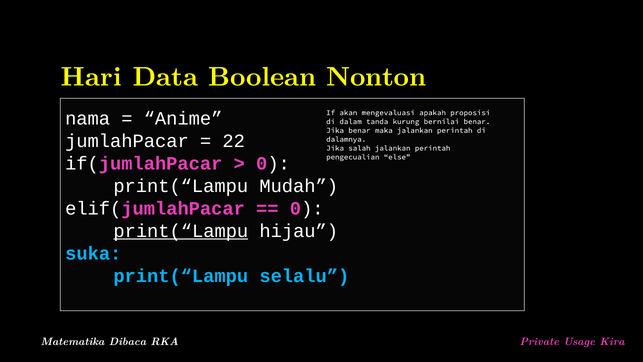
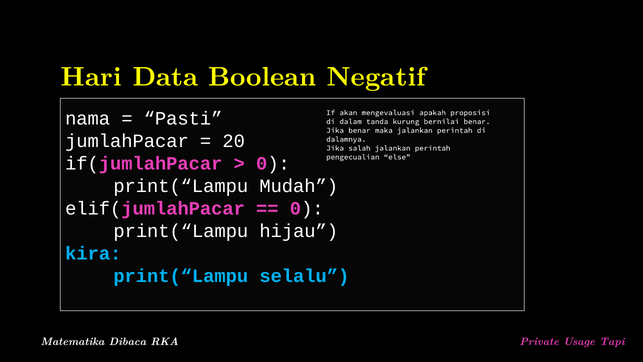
Nonton: Nonton -> Negatif (376, 77)
Anime: Anime -> Pasti (183, 118)
22: 22 -> 20 (234, 141)
print(“Lampu underline: present -> none (181, 231)
suka: suka -> kira (93, 253)
Kira: Kira -> Tapi (612, 341)
